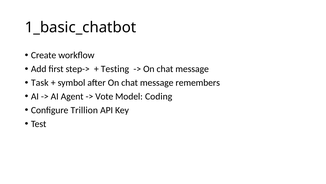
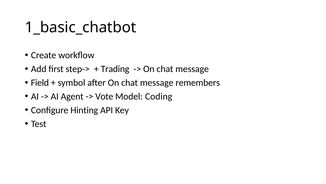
Testing: Testing -> Trading (115, 69)
Task: Task -> Field (40, 82)
Trillion: Trillion -> Hinting (84, 110)
